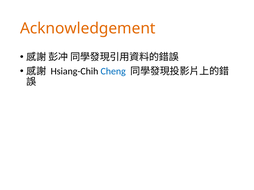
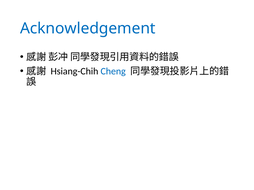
Acknowledgement colour: orange -> blue (88, 28)
